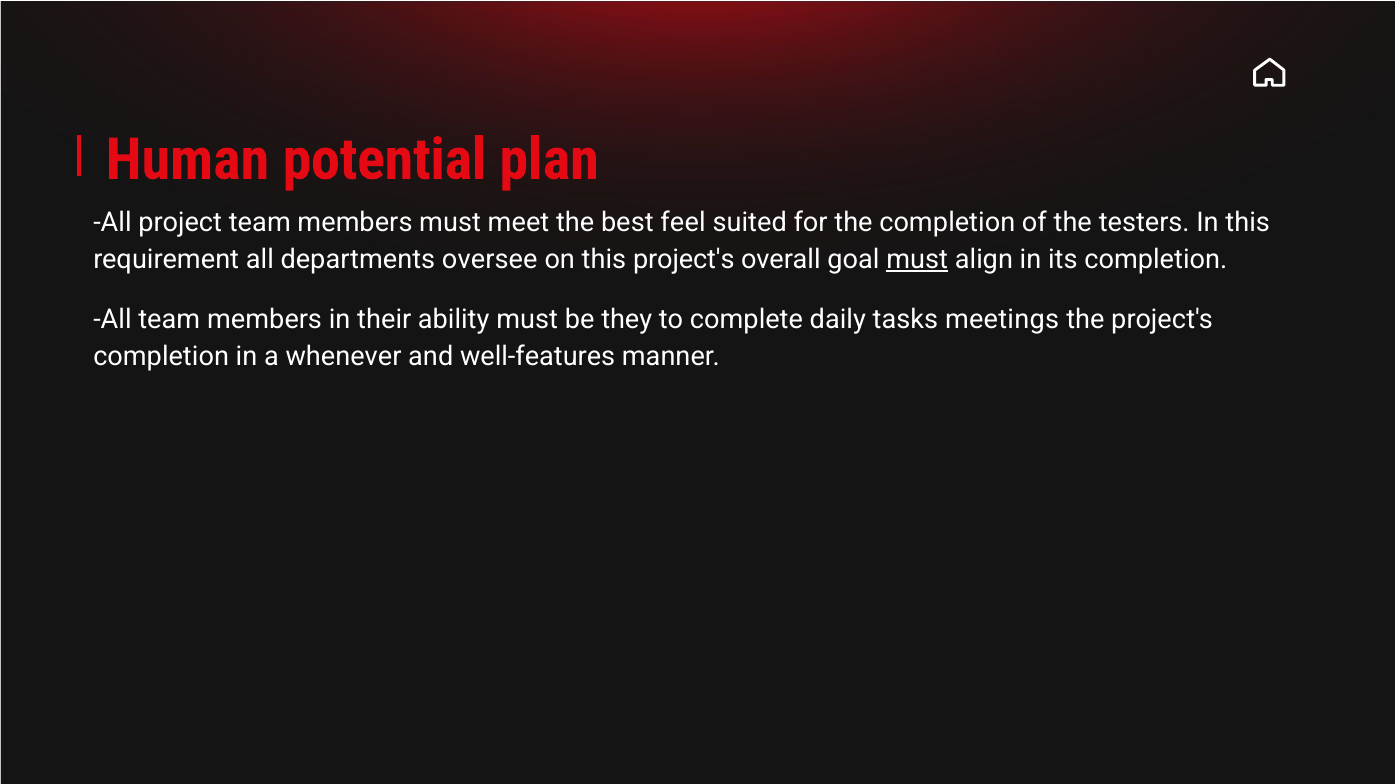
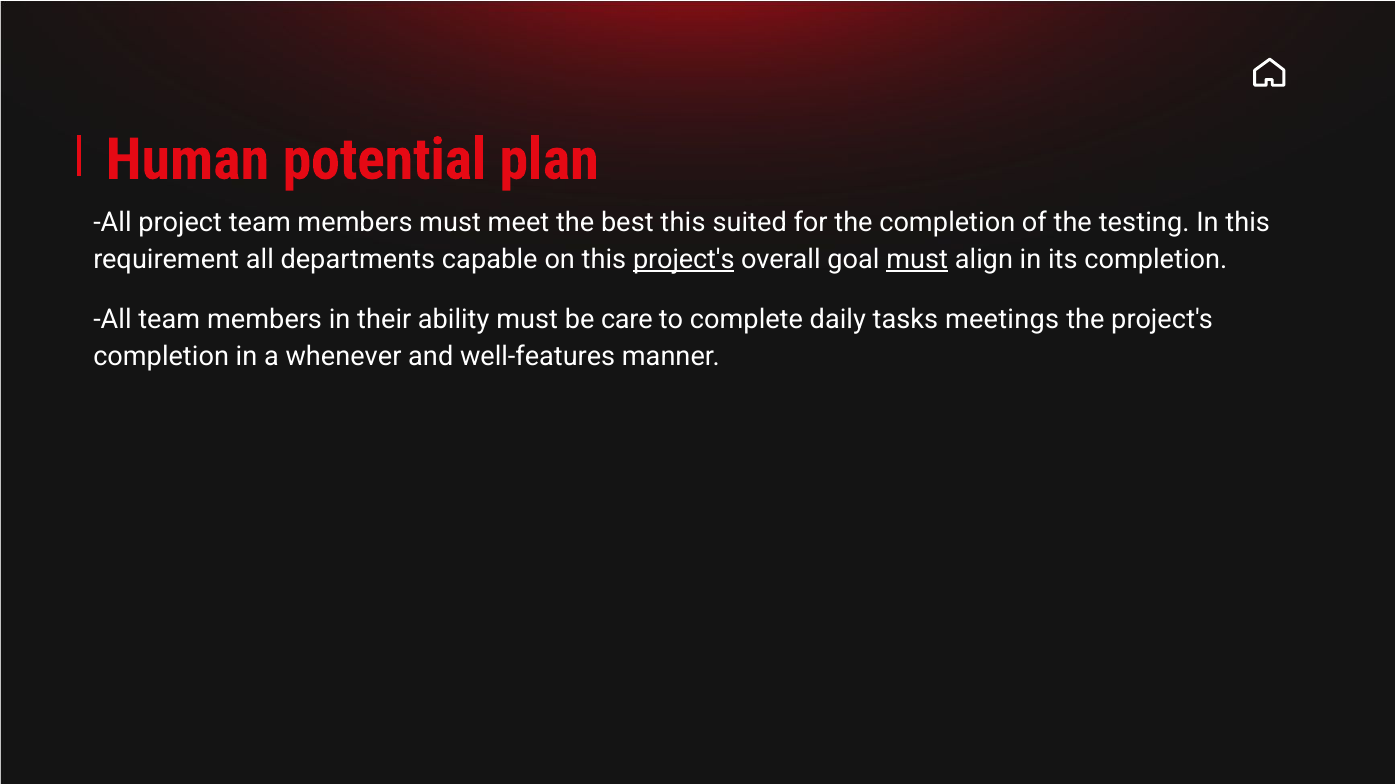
best feel: feel -> this (683, 222)
testers: testers -> testing (1144, 222)
oversee: oversee -> capable (490, 260)
project's underline: none -> present (684, 260)
they: they -> care (627, 320)
